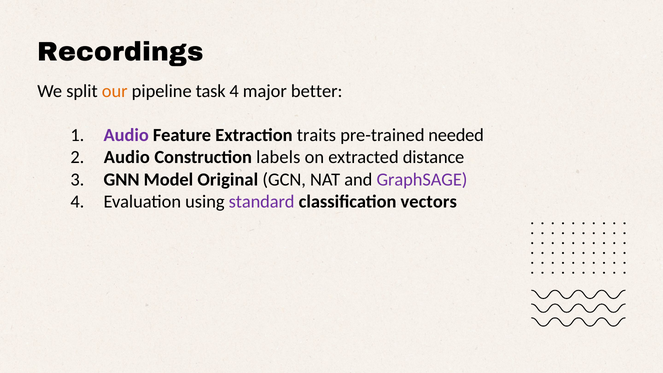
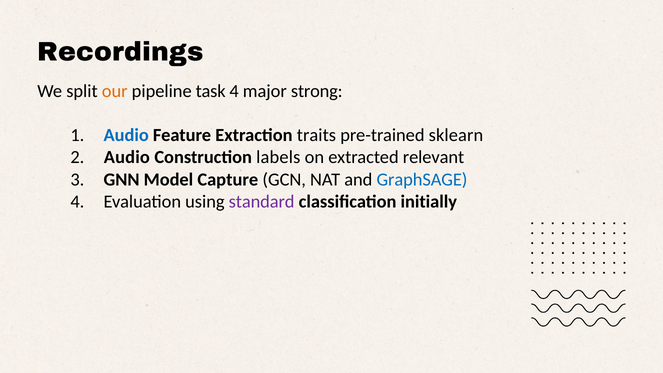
better: better -> strong (317, 91)
Audio colour: purple -> blue (126, 135)
needed: needed -> sklearn (456, 135)
distance: distance -> relevant (433, 157)
Original: Original -> Capture (228, 179)
GraphSAGE colour: purple -> blue (422, 179)
vectors: vectors -> initially (429, 202)
